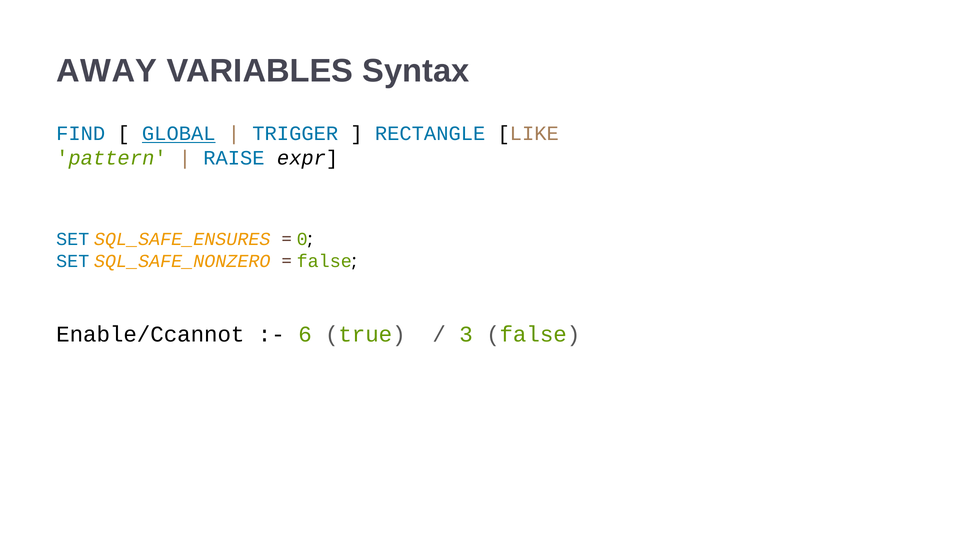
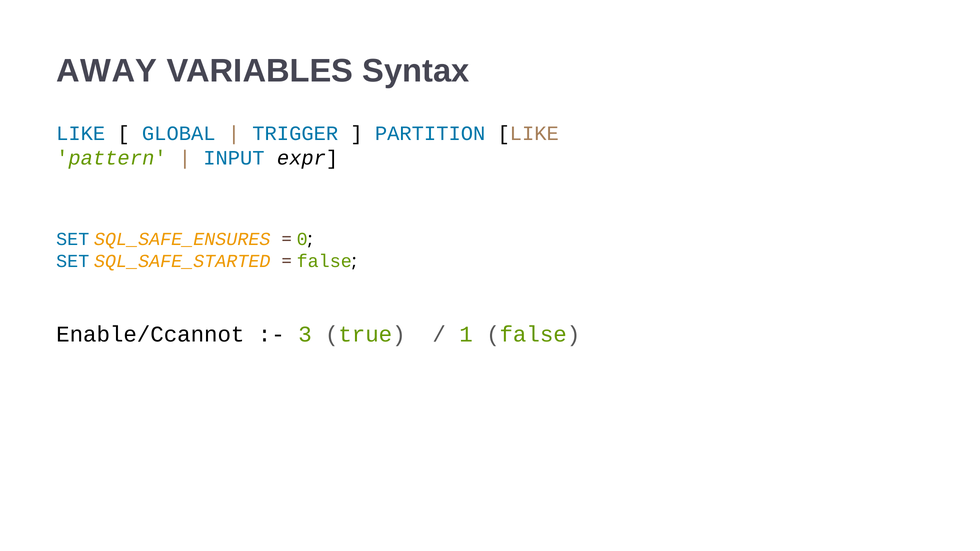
FIND: FIND -> LIKE (81, 134)
GLOBAL underline: present -> none (179, 134)
RECTANGLE: RECTANGLE -> PARTITION (430, 134)
RAISE: RAISE -> INPUT (234, 158)
SQL_SAFE_NONZERO: SQL_SAFE_NONZERO -> SQL_SAFE_STARTED (182, 261)
6: 6 -> 3 (305, 334)
3: 3 -> 1 (466, 334)
